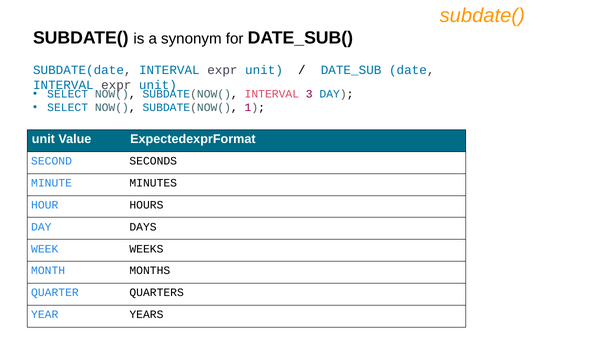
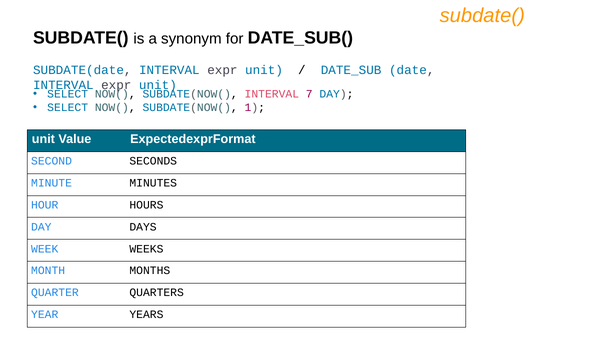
3: 3 -> 7 (309, 94)
